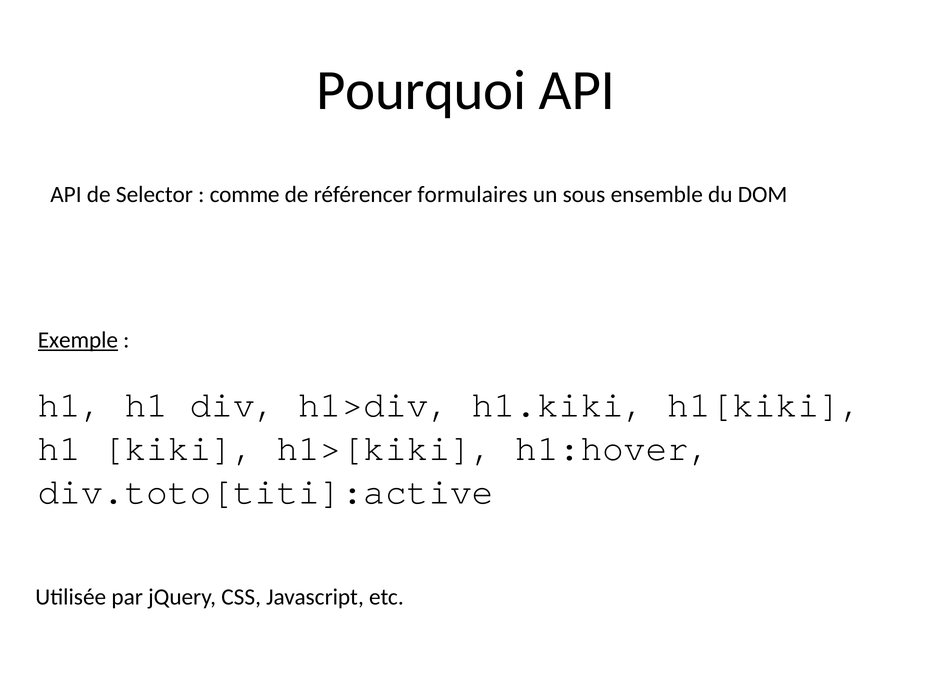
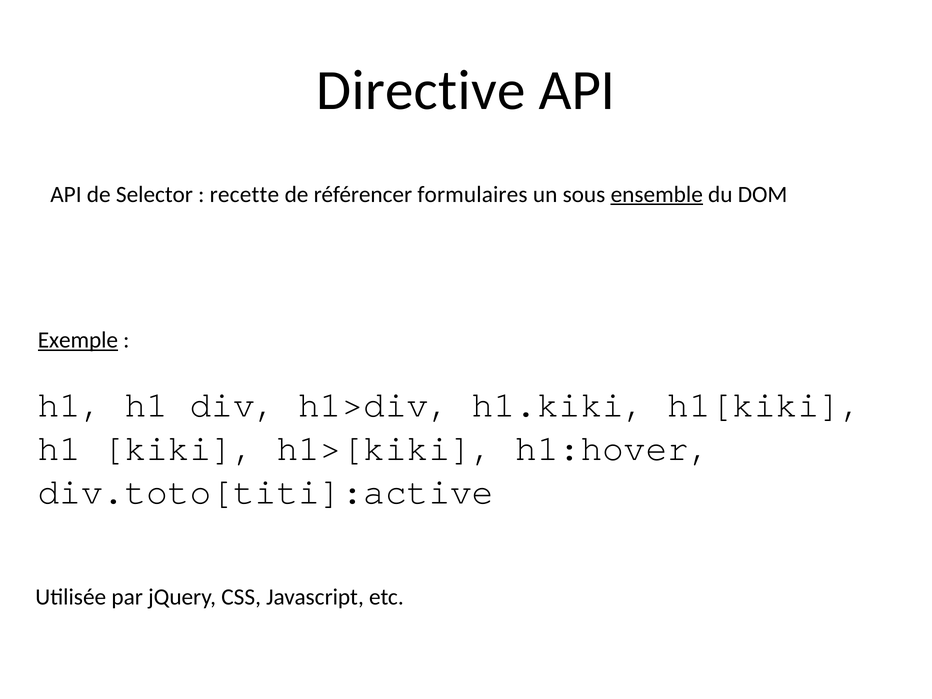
Pourquoi: Pourquoi -> Directive (421, 90)
comme: comme -> recette (244, 194)
ensemble underline: none -> present (657, 194)
